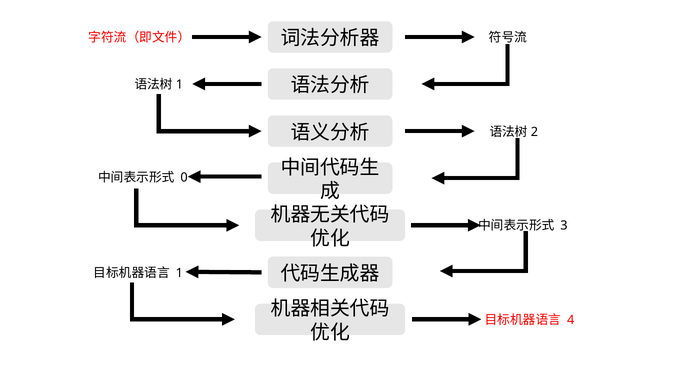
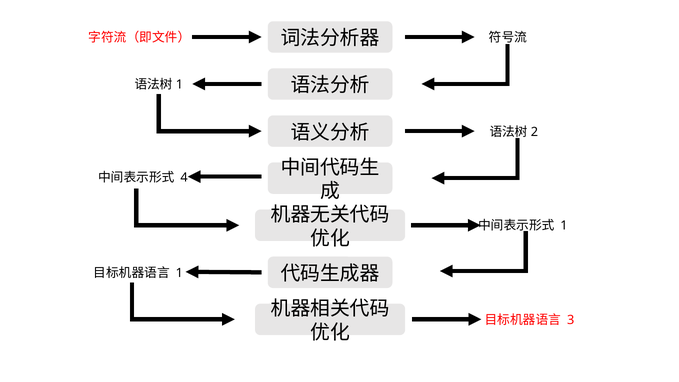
0: 0 -> 4 (184, 177)
3: 3 -> 1 (564, 225)
4: 4 -> 3 (571, 320)
